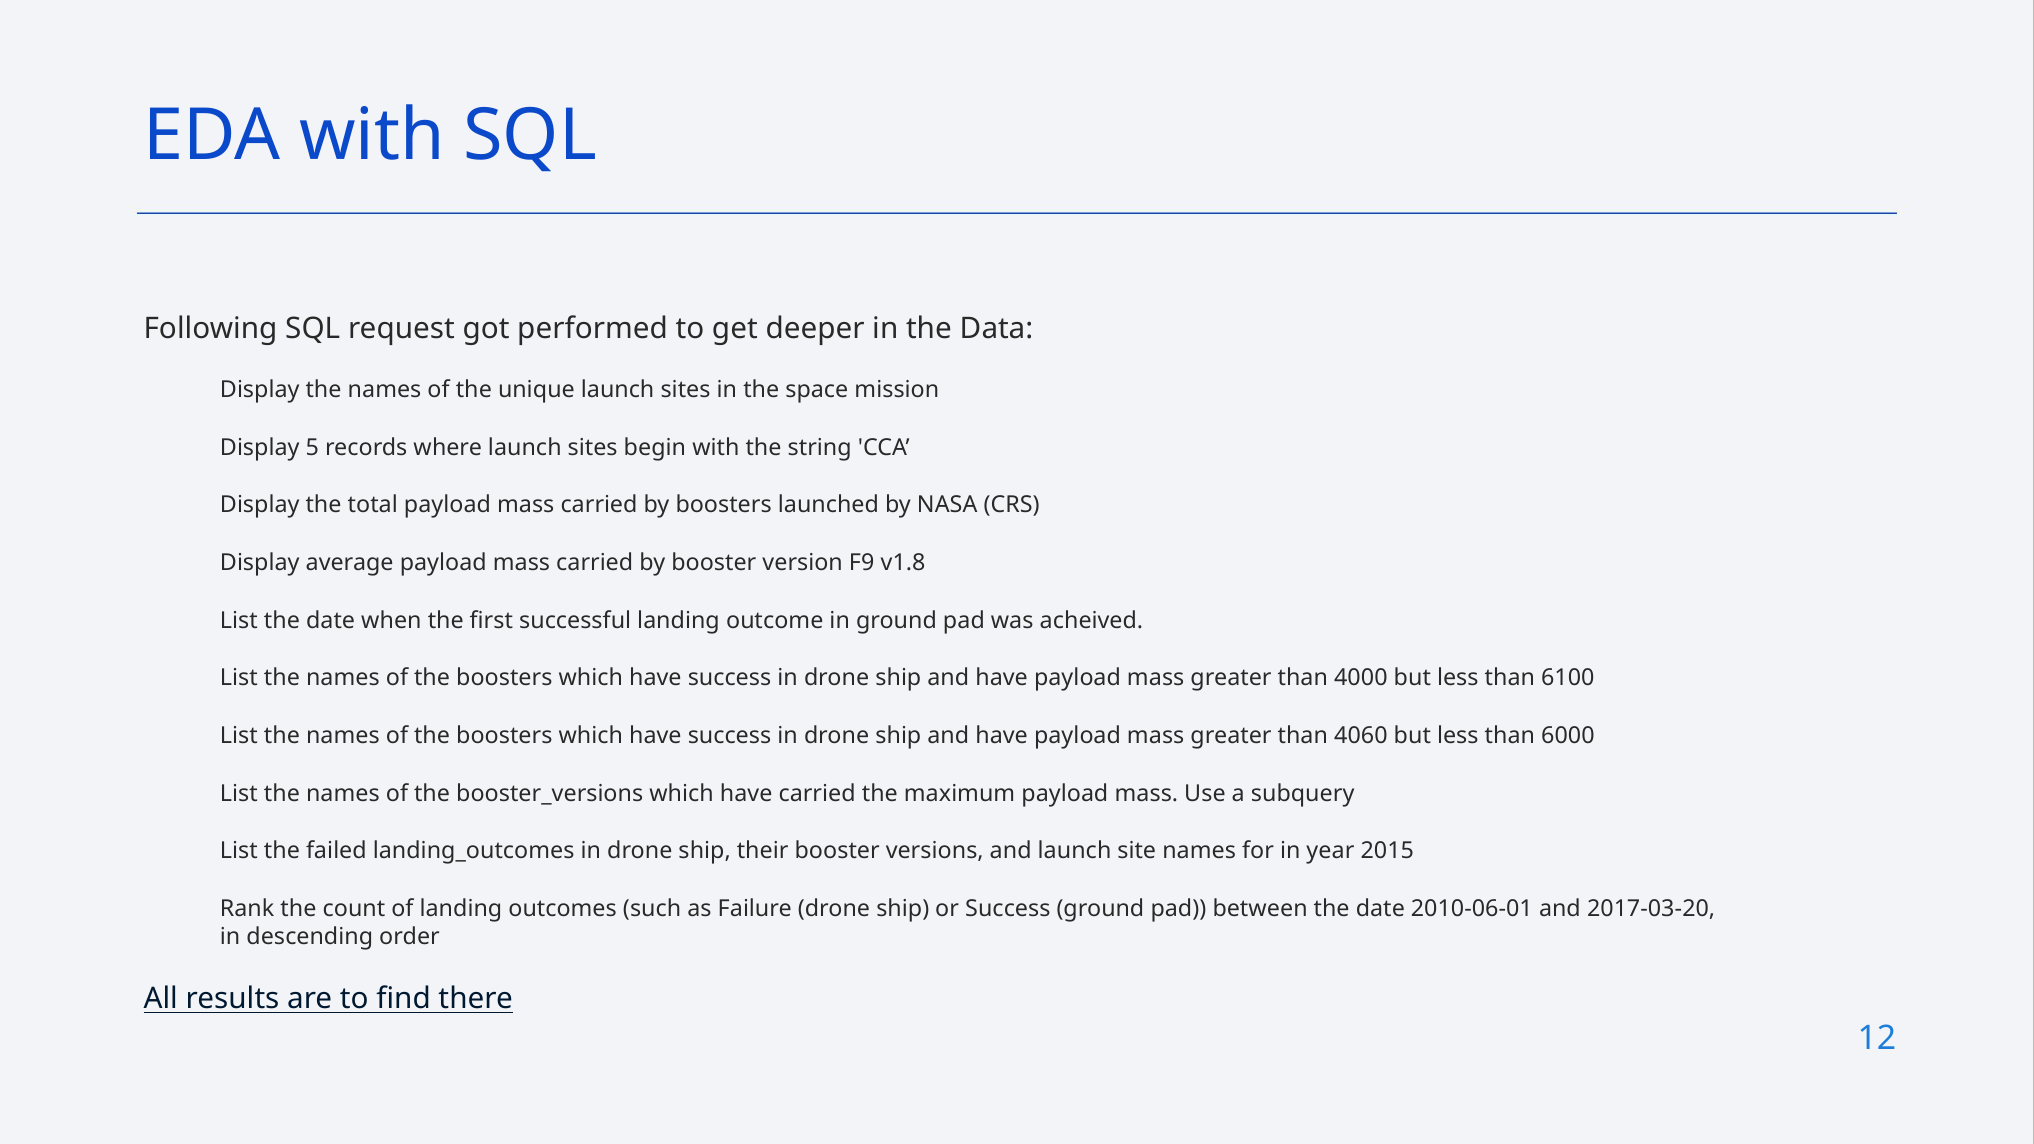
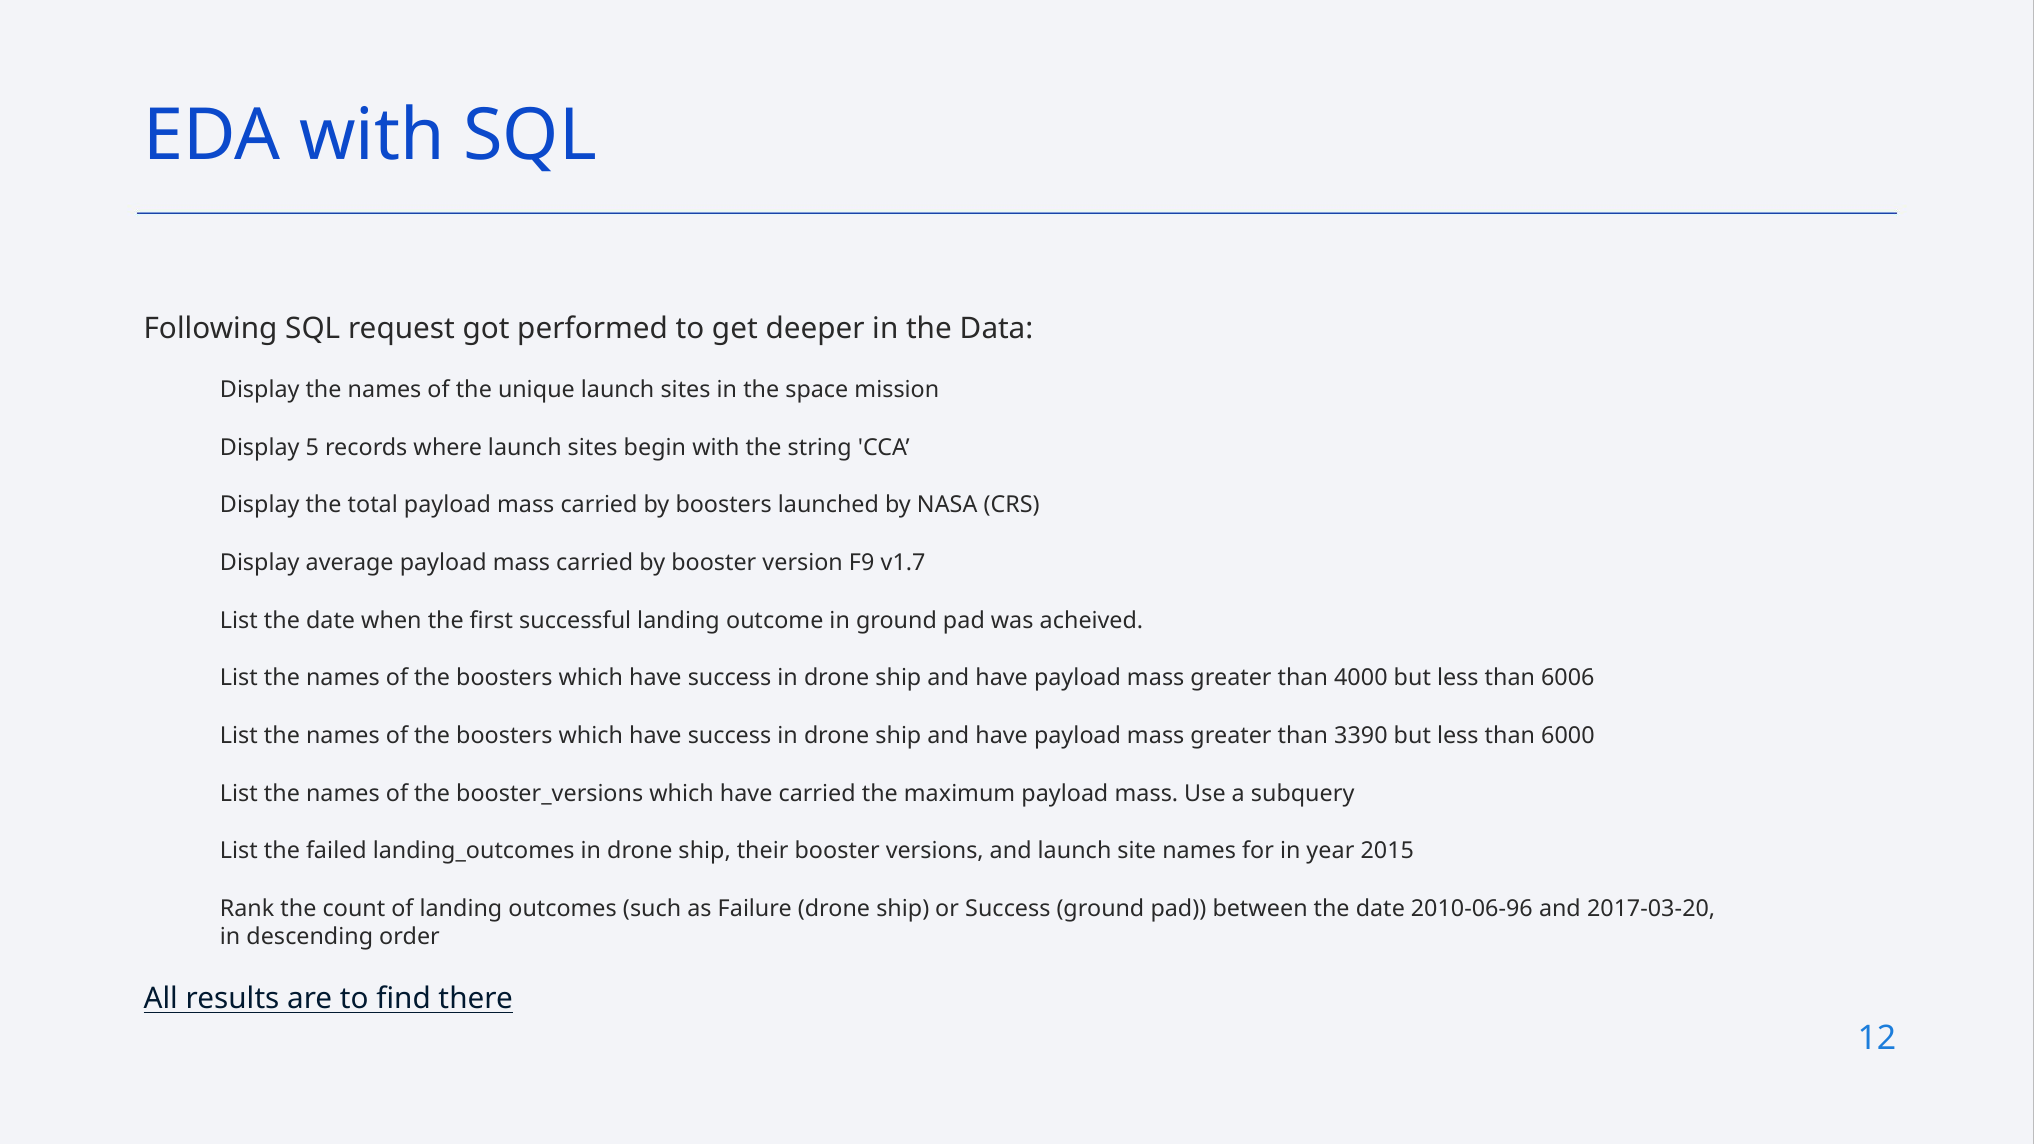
v1.8: v1.8 -> v1.7 (903, 563)
6100: 6100 -> 6006 (1568, 678)
4060: 4060 -> 3390 (1361, 736)
2010-06-01: 2010-06-01 -> 2010-06-96 (1472, 909)
